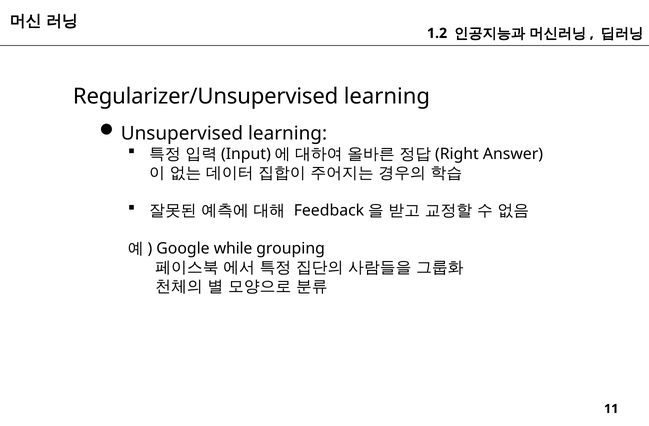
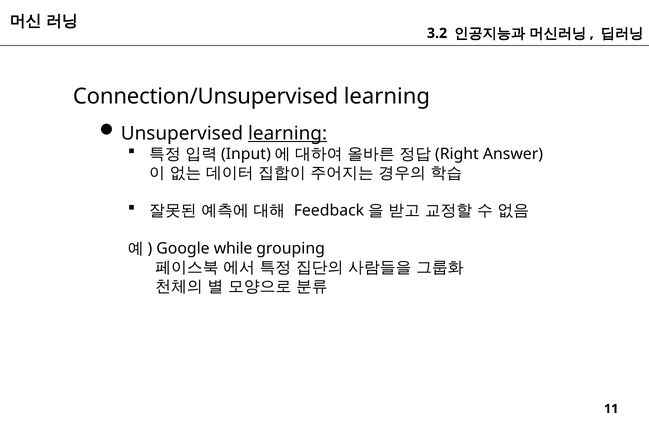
1.2: 1.2 -> 3.2 (437, 33)
Regularizer/Unsupervised: Regularizer/Unsupervised -> Connection/Unsupervised (206, 96)
learning underline: none -> present (288, 133)
